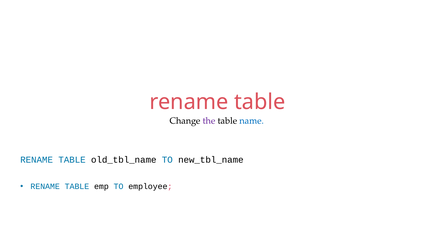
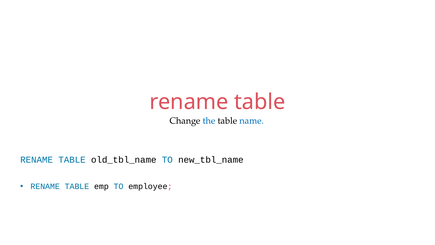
the colour: purple -> blue (209, 121)
